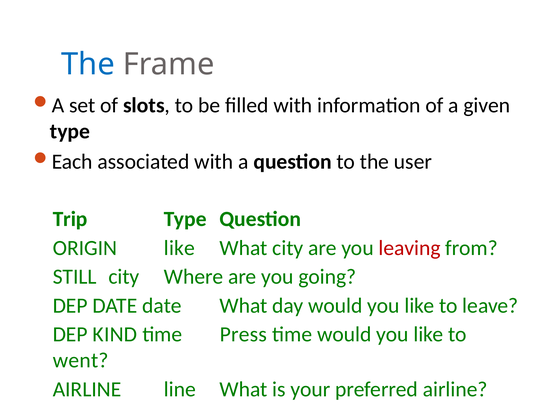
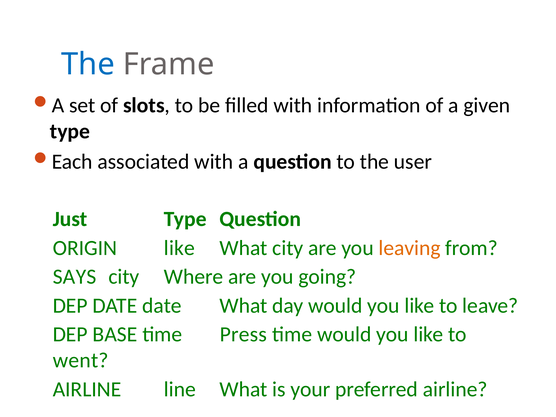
Trip: Trip -> Just (70, 219)
leaving colour: red -> orange (410, 248)
STILL: STILL -> SAYS (75, 277)
KIND: KIND -> BASE (115, 334)
